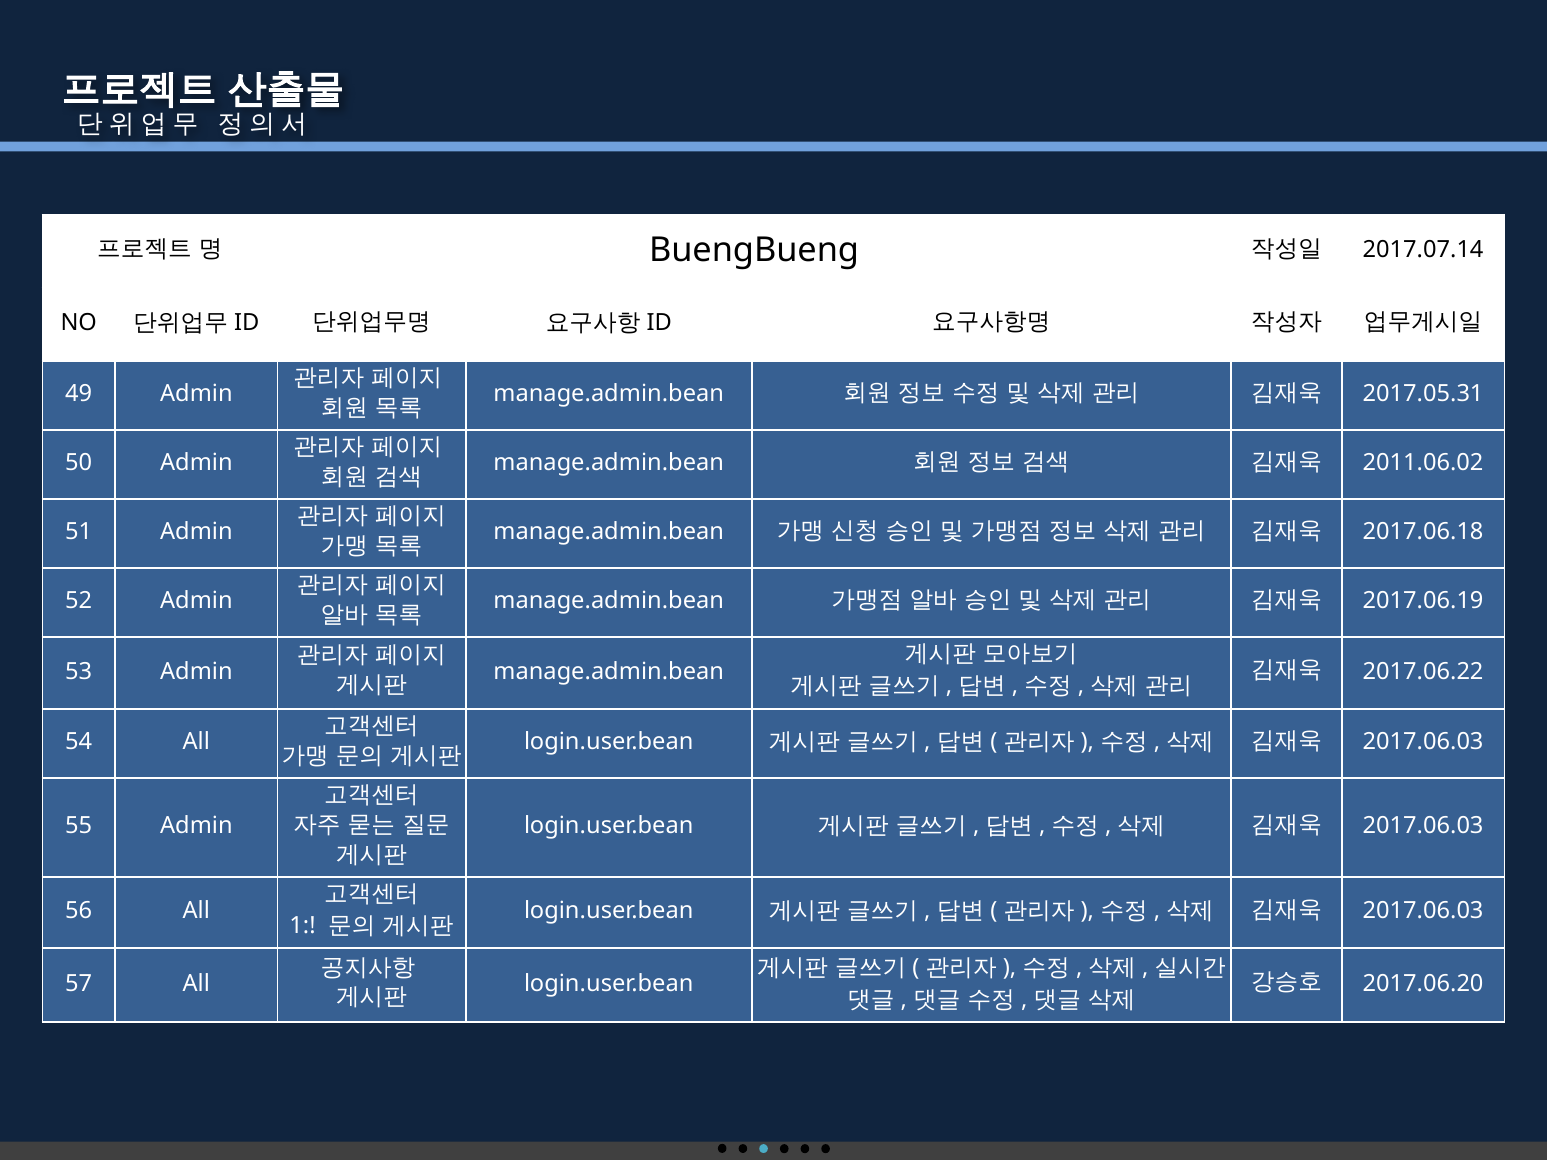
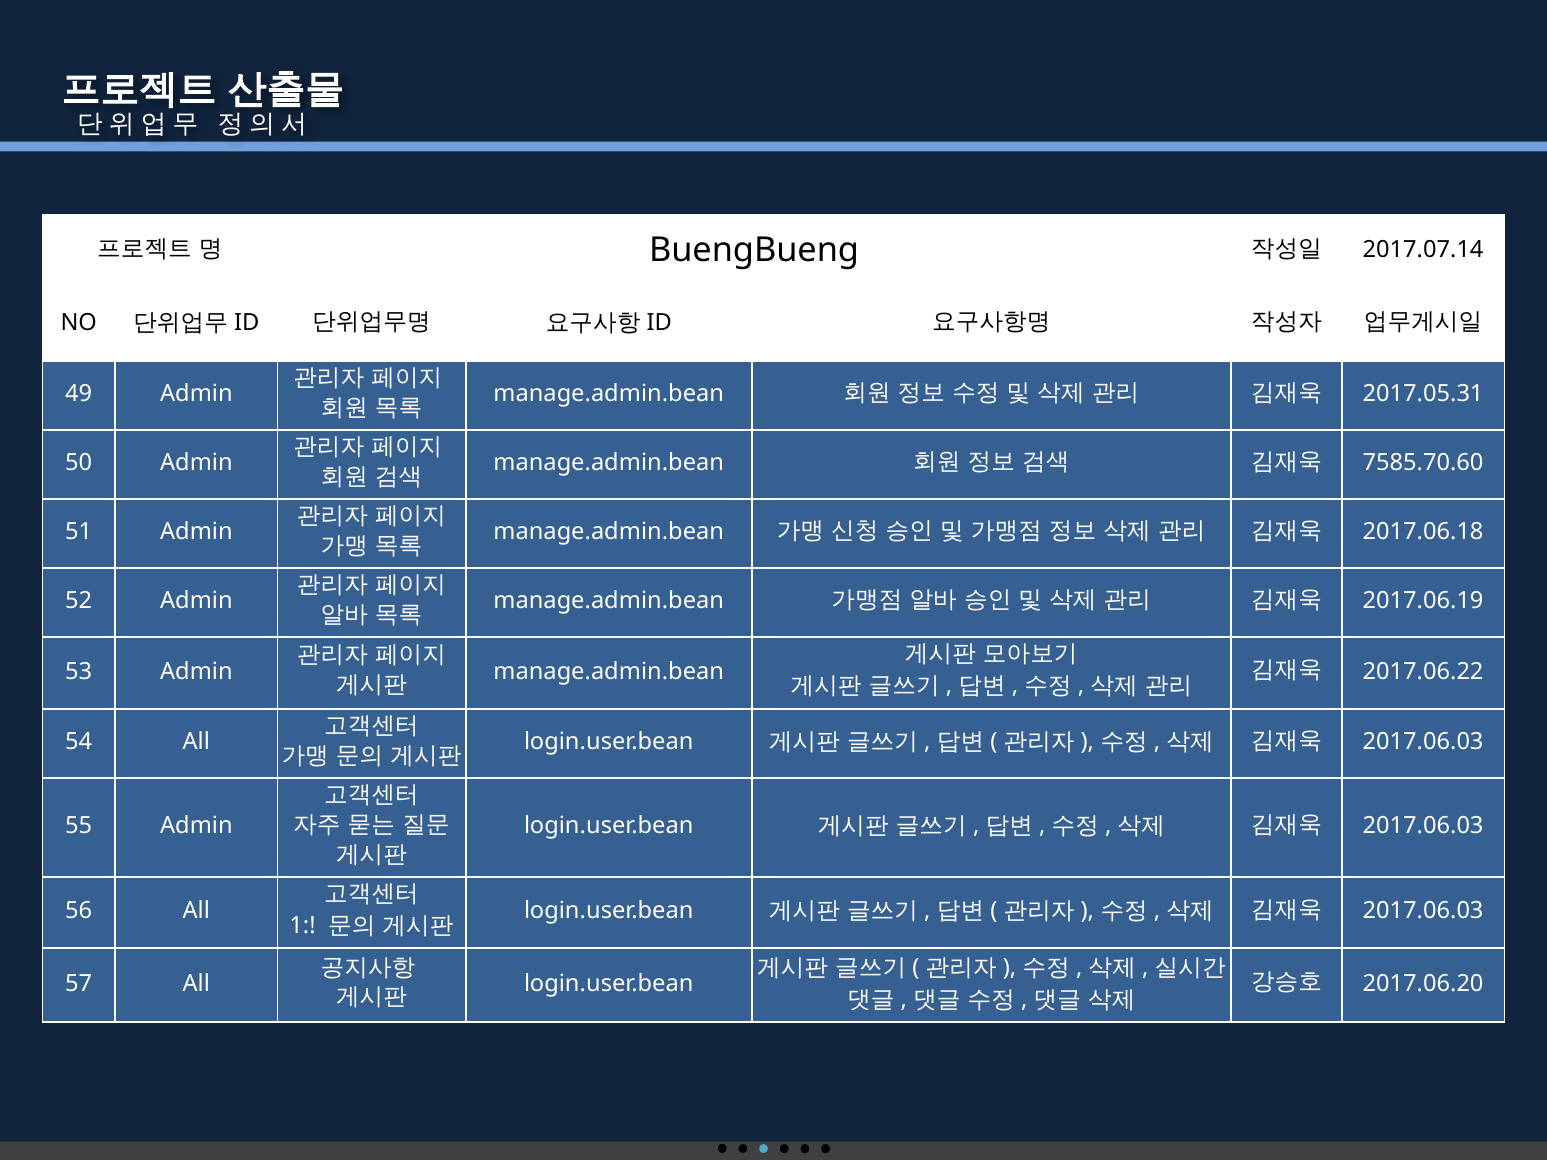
2011.06.02: 2011.06.02 -> 7585.70.60 (1423, 463)
